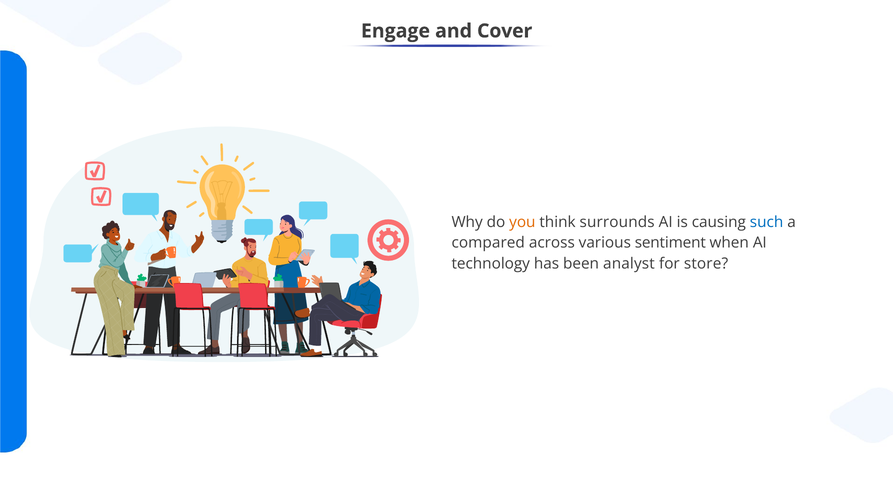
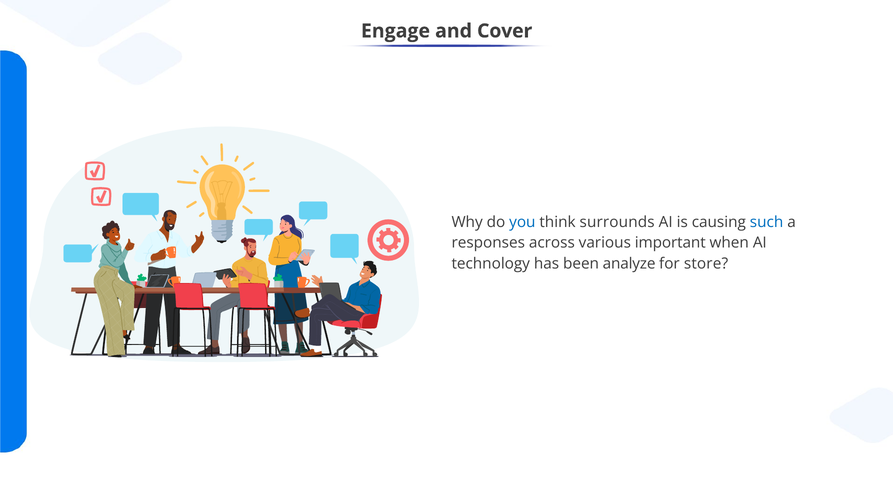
you colour: orange -> blue (522, 222)
compared: compared -> responses (488, 243)
sentiment: sentiment -> important (670, 243)
analyst: analyst -> analyze (629, 264)
